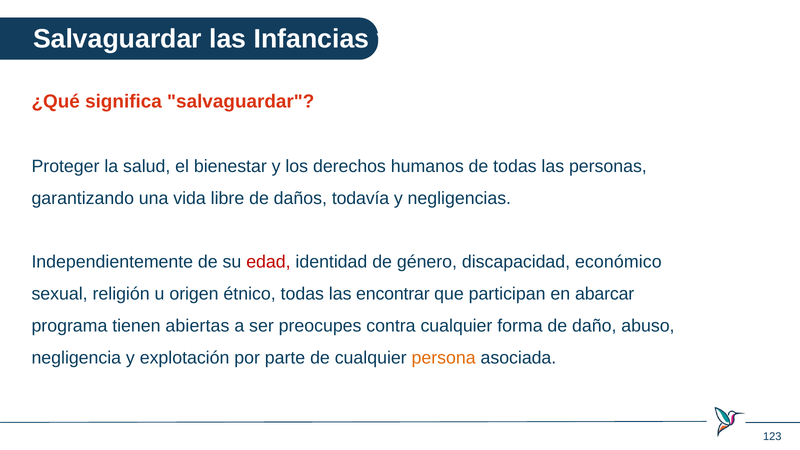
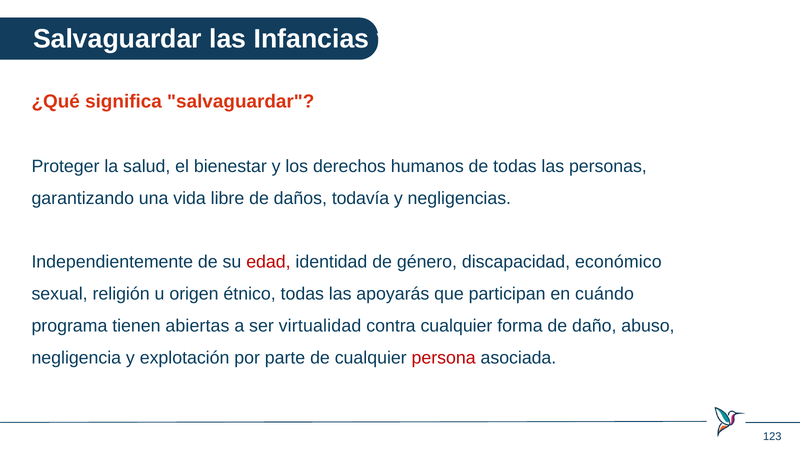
encontrar: encontrar -> apoyarás (393, 294)
abarcar: abarcar -> cuándo (605, 294)
preocupes: preocupes -> virtualidad (320, 326)
persona colour: orange -> red (444, 358)
